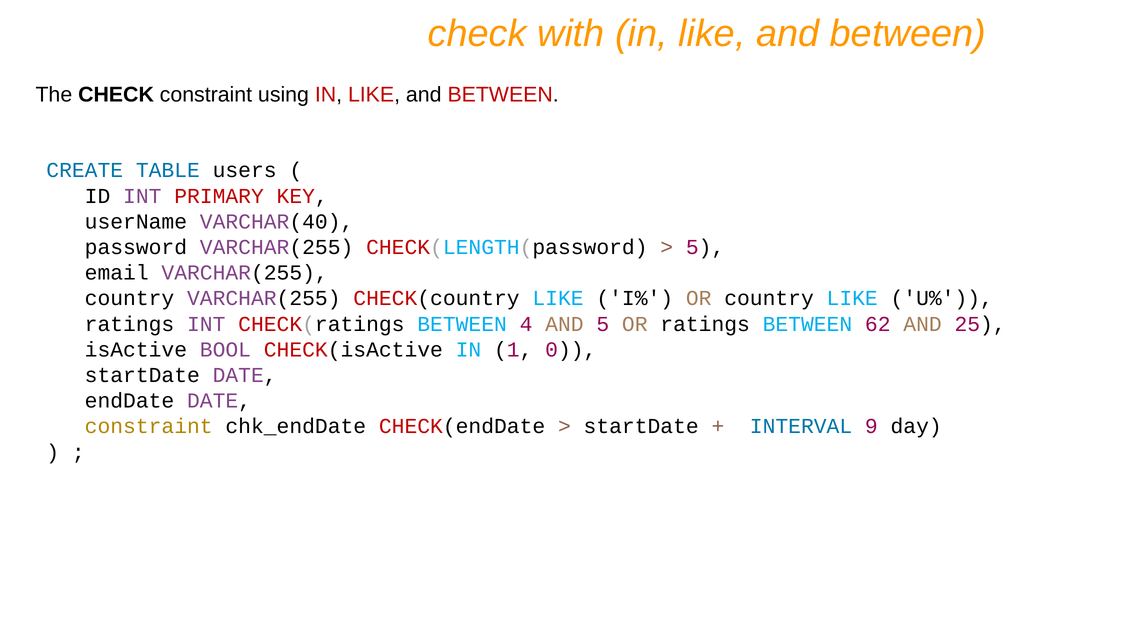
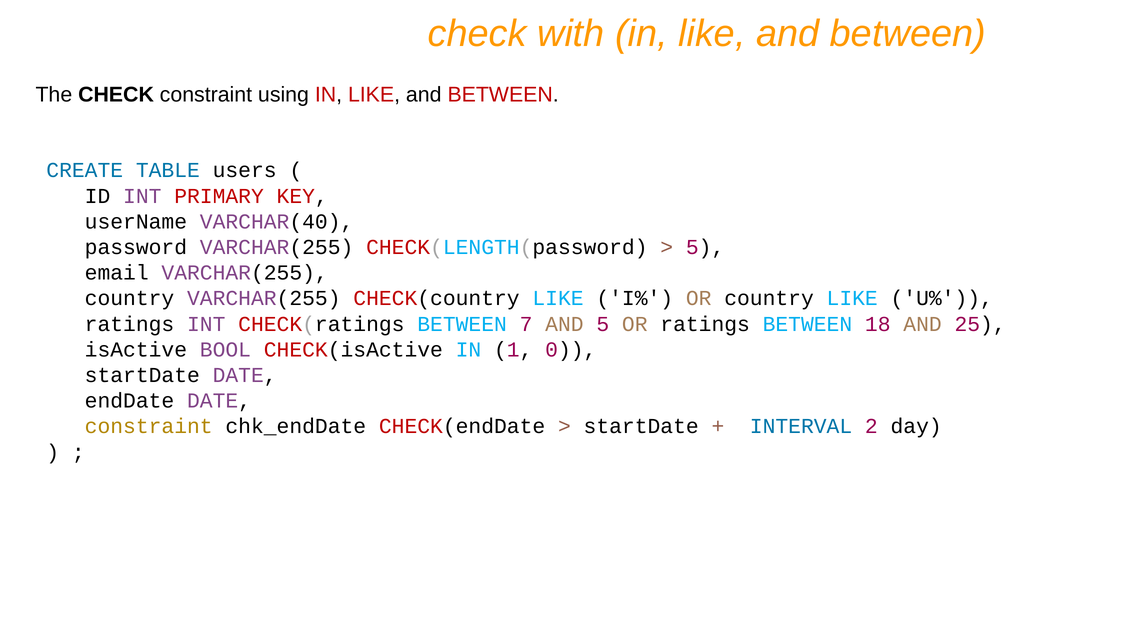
4: 4 -> 7 (526, 324)
62: 62 -> 18 (878, 324)
9: 9 -> 2 (871, 426)
